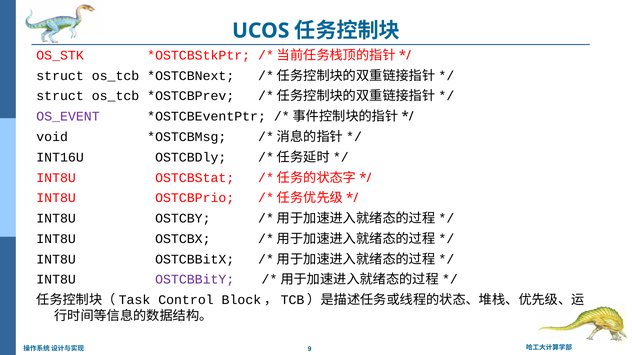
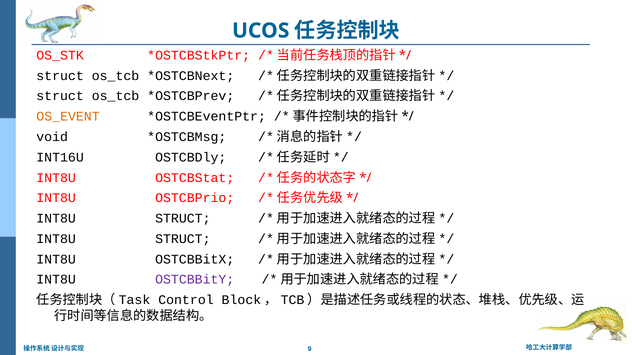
OS_EVENT colour: purple -> orange (68, 117)
OSTCBY: OSTCBY -> STRUCT (183, 219)
OSTCBX: OSTCBX -> STRUCT (183, 239)
